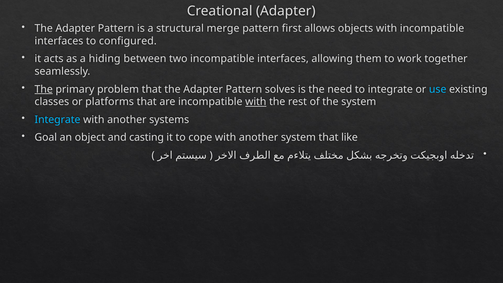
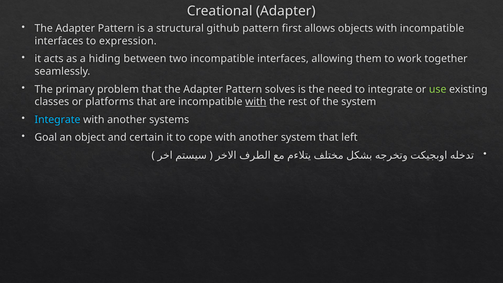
merge: merge -> github (223, 28)
configured: configured -> expression (128, 41)
The underline: present -> none (44, 89)
use colour: light blue -> light green (438, 89)
casting: casting -> certain (146, 137)
like: like -> left (349, 137)
